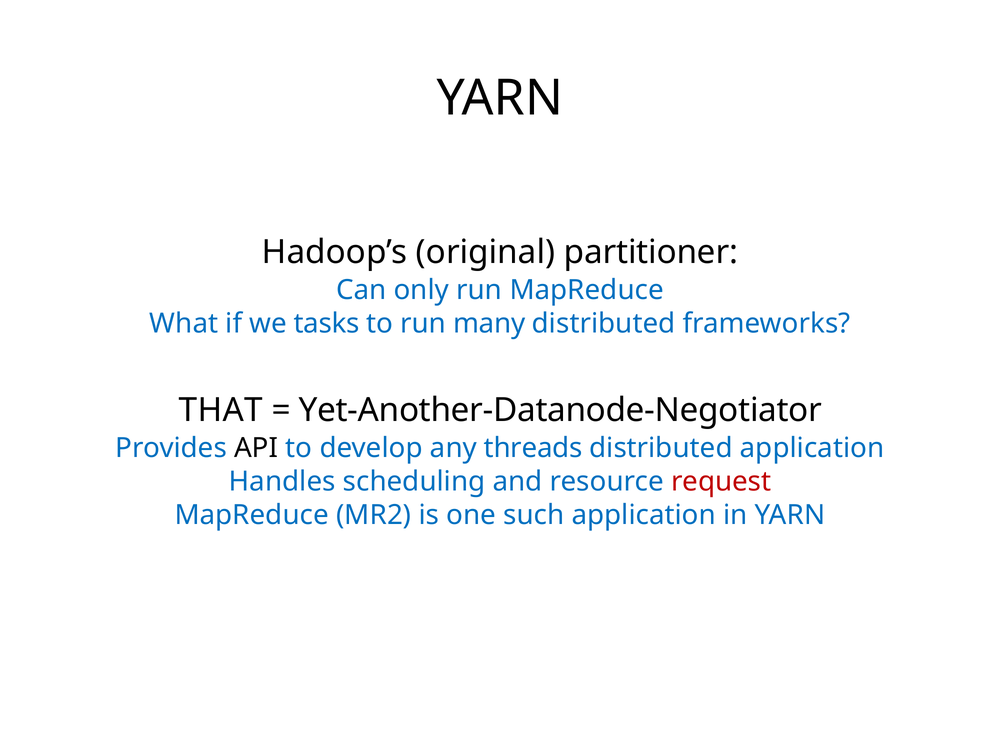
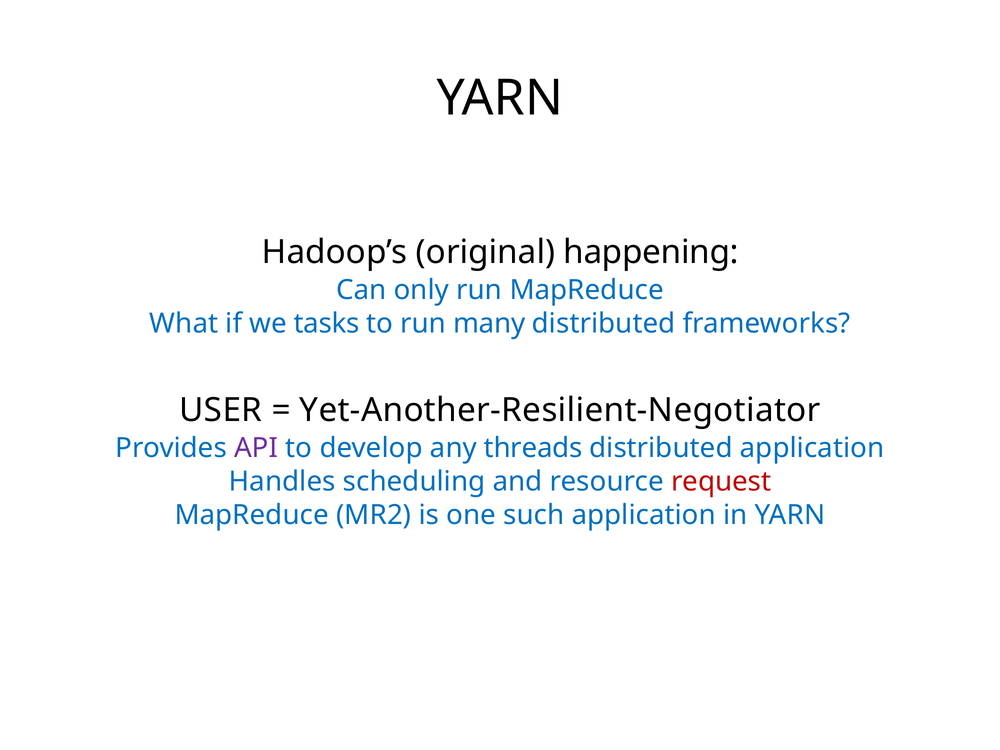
partitioner: partitioner -> happening (651, 252)
THAT: THAT -> USER (221, 410)
Yet-Another-Datanode-Negotiator: Yet-Another-Datanode-Negotiator -> Yet-Another-Resilient-Negotiator (560, 410)
API colour: black -> purple (256, 448)
